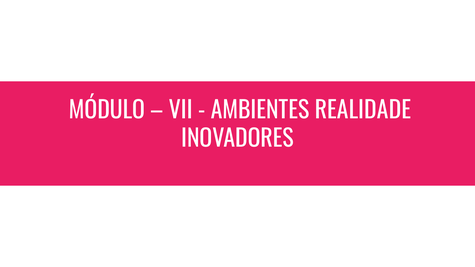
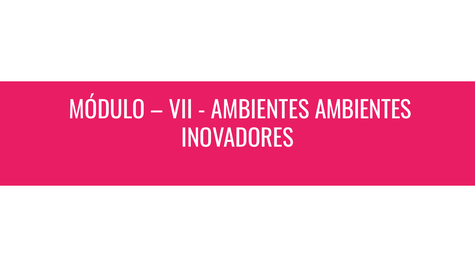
AMBIENTES REALIDADE: REALIDADE -> AMBIENTES (363, 111)
